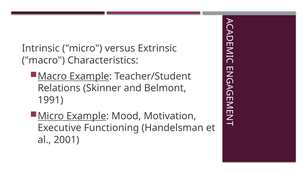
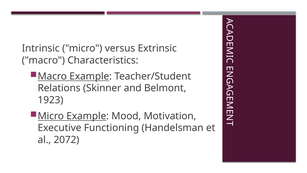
1991: 1991 -> 1923 (50, 100)
2001: 2001 -> 2072 (66, 140)
